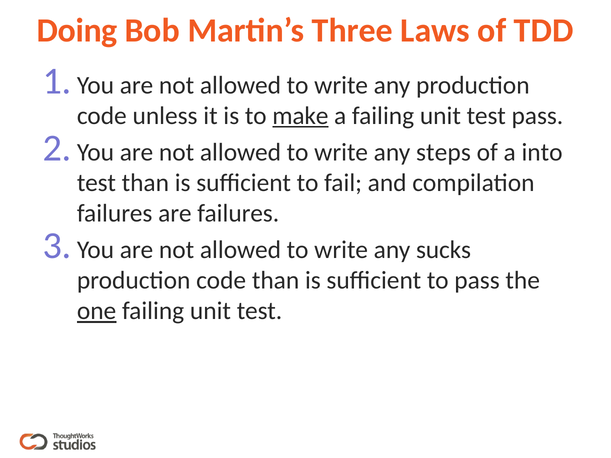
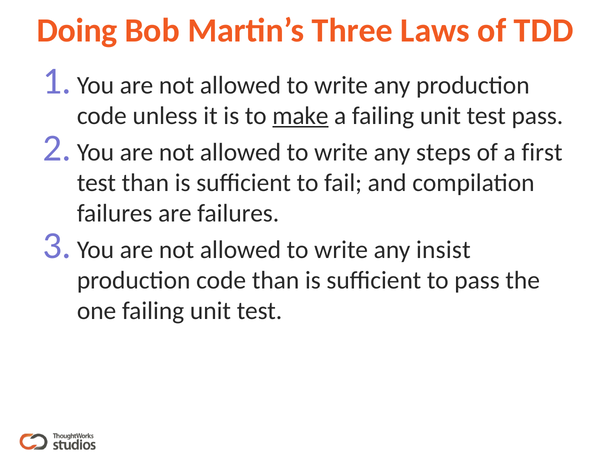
into: into -> first (542, 153)
sucks: sucks -> insist (443, 250)
one underline: present -> none (97, 311)
